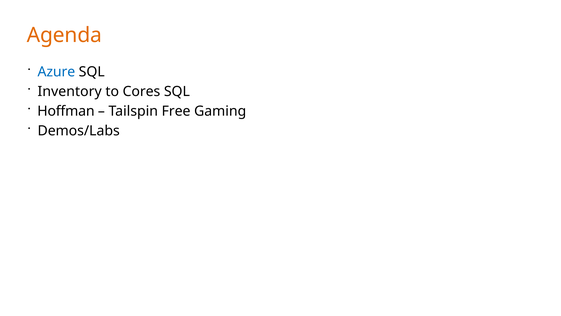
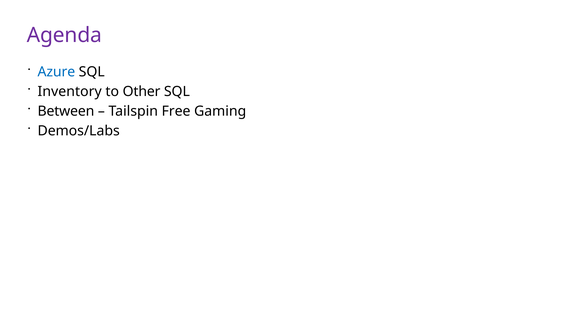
Agenda colour: orange -> purple (64, 35)
Cores: Cores -> Other (142, 91)
Hoffman: Hoffman -> Between (66, 111)
